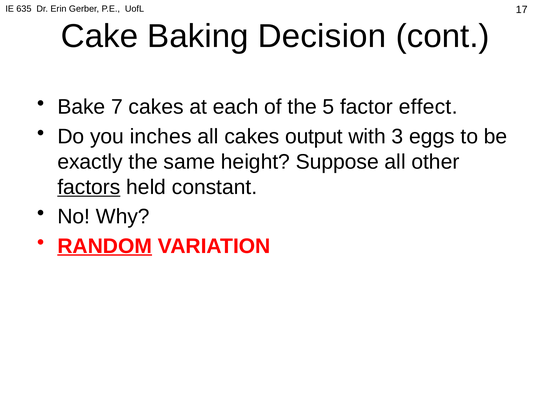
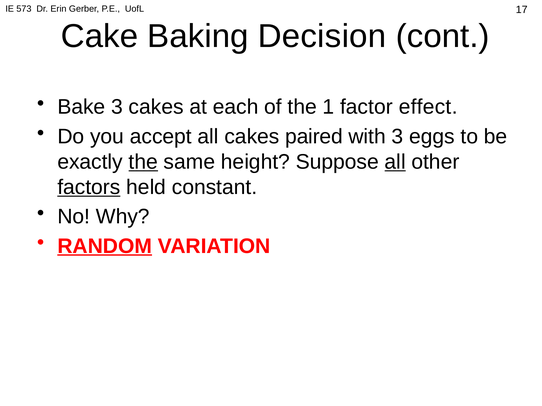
635: 635 -> 573 (24, 9)
Bake 7: 7 -> 3 (117, 107)
5: 5 -> 1 (328, 107)
inches: inches -> accept (161, 137)
output: output -> paired (314, 137)
the underline: none -> present (143, 162)
all underline: none -> present (395, 162)
